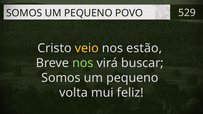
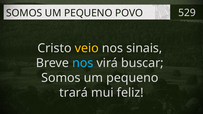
estão: estão -> sinais (144, 48)
nos colour: light green -> light blue (83, 63)
volta: volta -> trará (74, 93)
